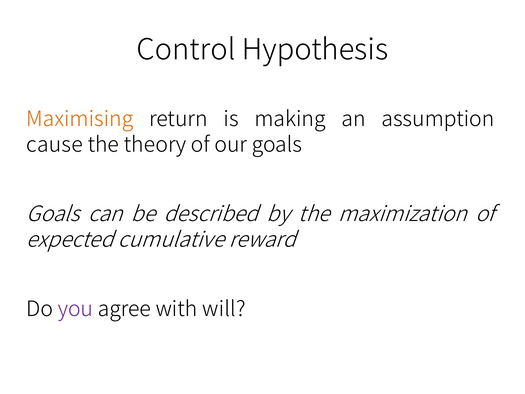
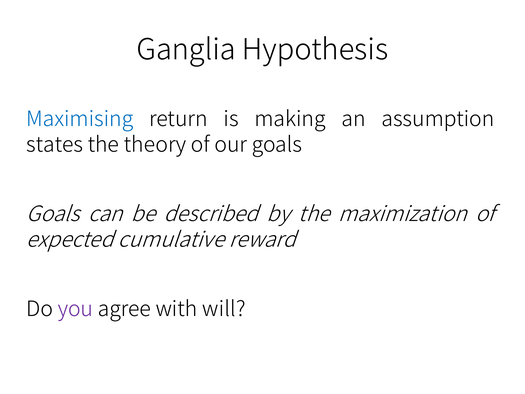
Control: Control -> Ganglia (186, 50)
Maximising colour: orange -> blue (80, 119)
cause: cause -> states (55, 145)
